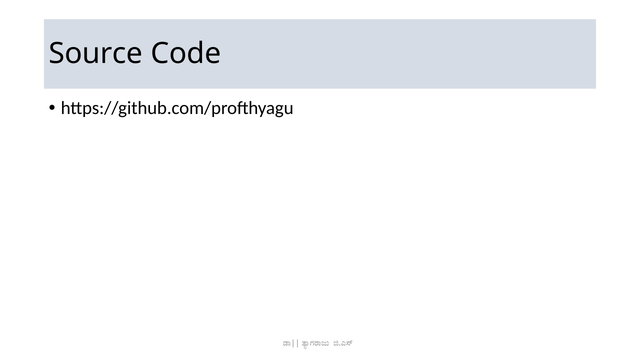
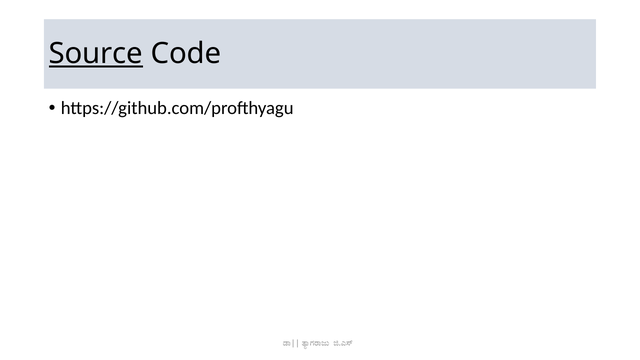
Source underline: none -> present (96, 54)
